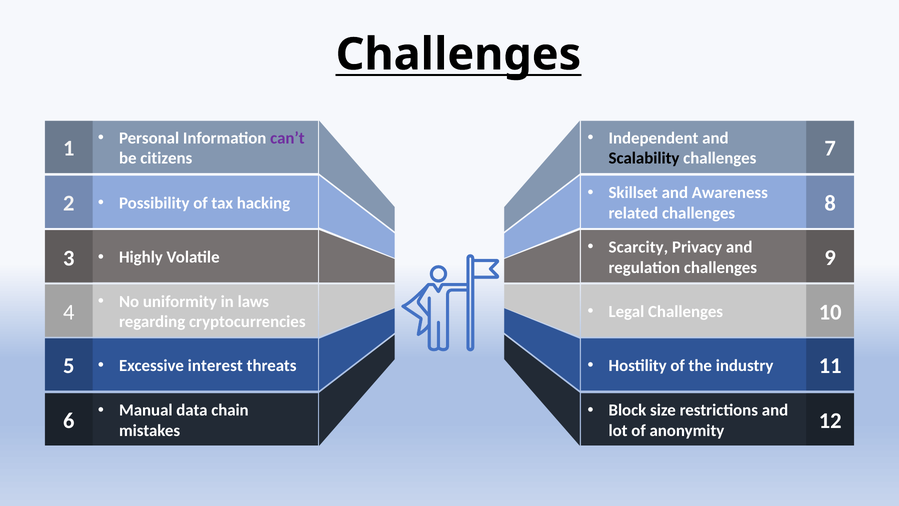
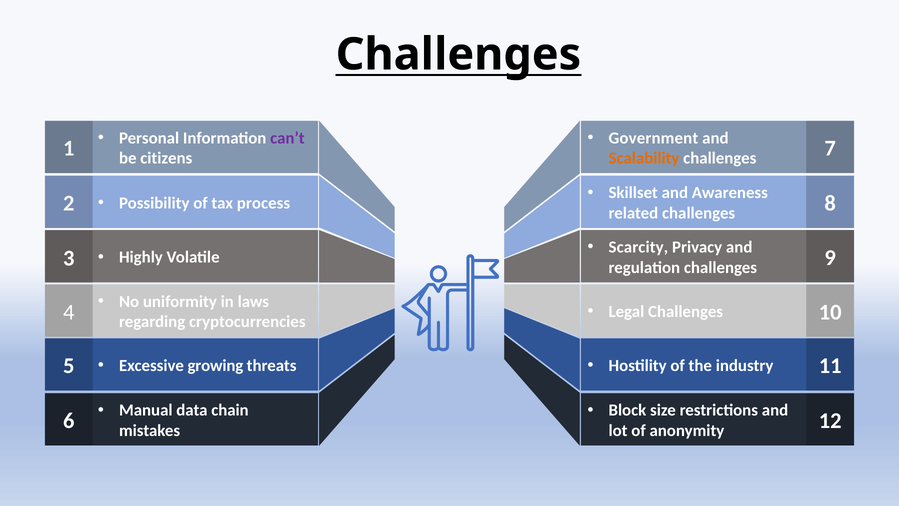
Independent: Independent -> Government (653, 138)
Scalability colour: black -> orange (644, 158)
hacking: hacking -> process (263, 203)
interest: interest -> growing (215, 365)
